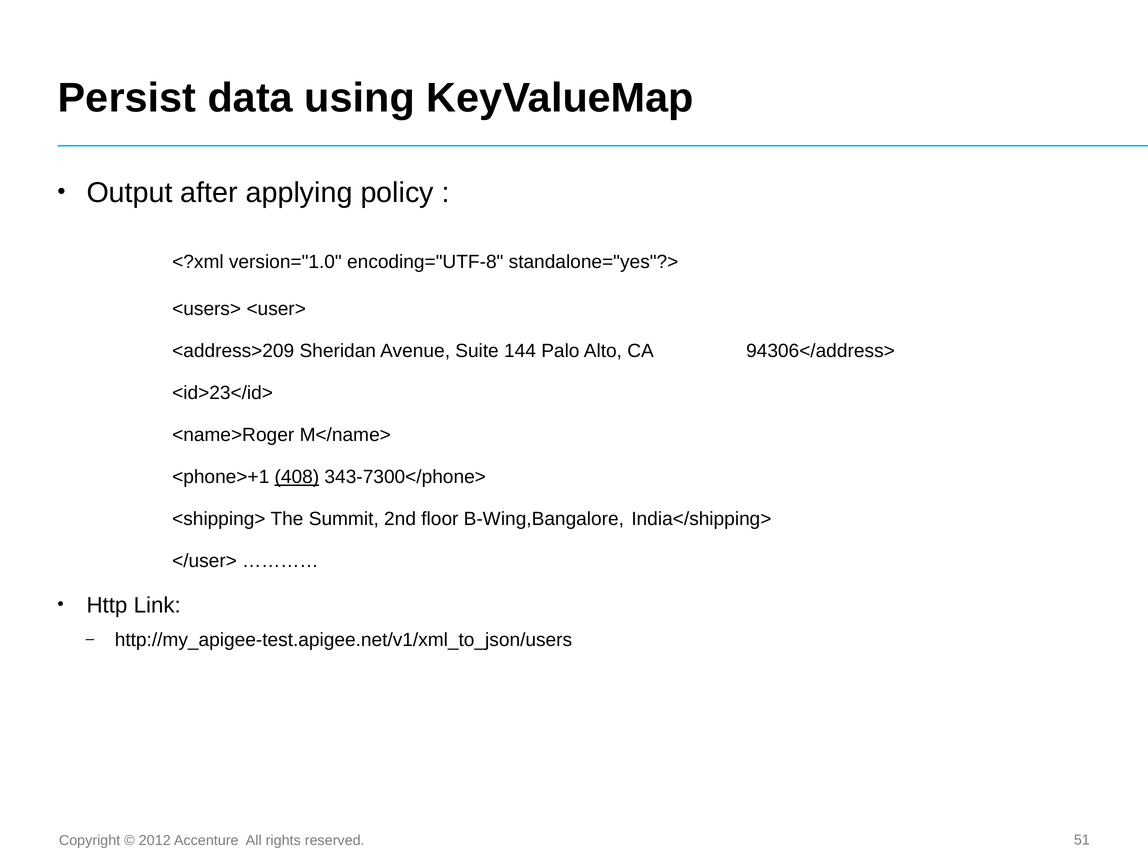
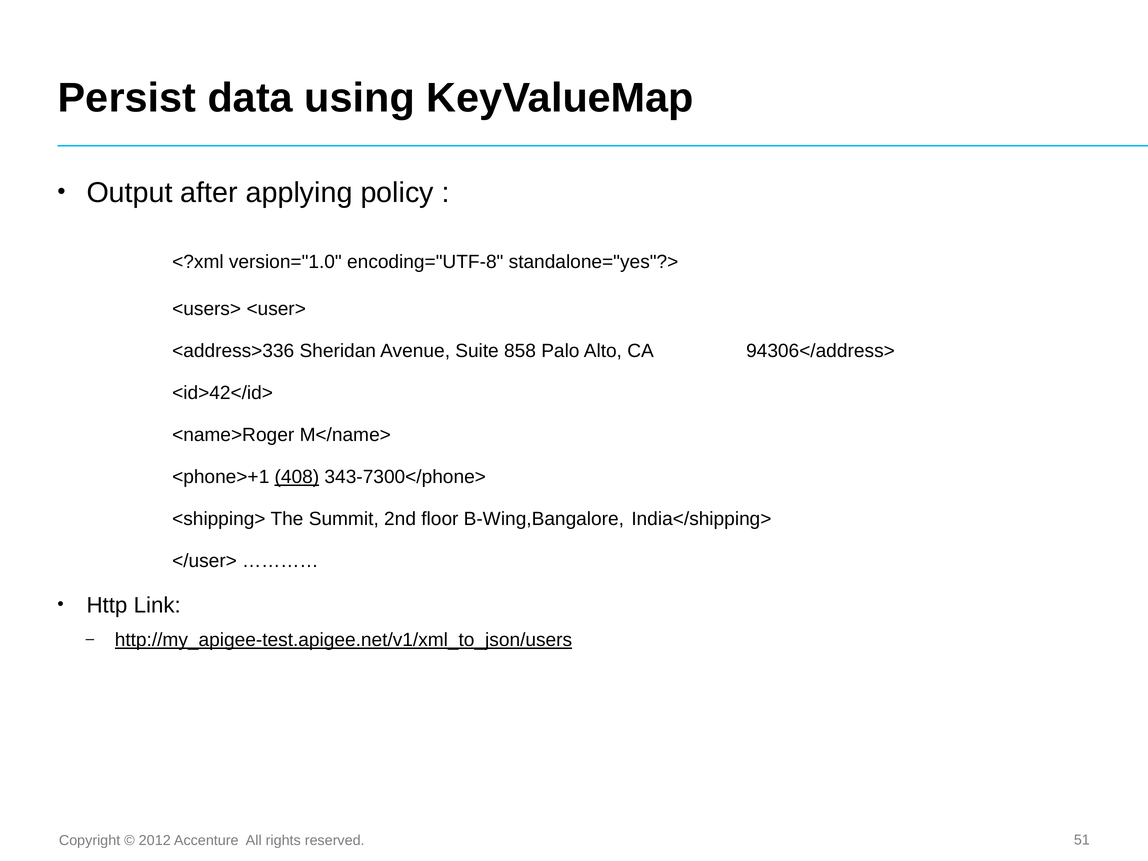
<address>209: <address>209 -> <address>336 (233, 351)
144: 144 -> 858 (520, 351)
<id>23</id>: <id>23</id> -> <id>42</id> (223, 393)
http://my_apigee-test.apigee.net/v1/xml_to_json/users underline: none -> present (343, 640)
